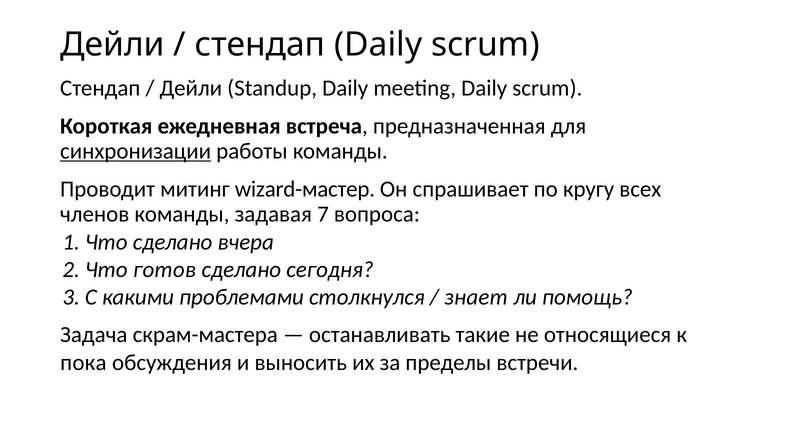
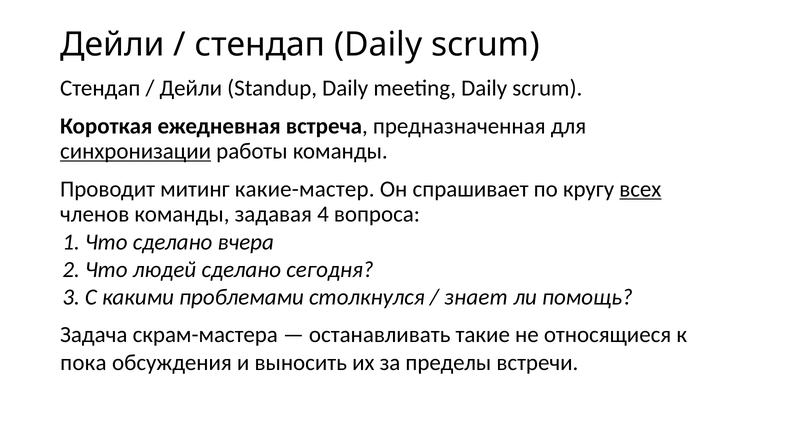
wizard-мастер: wizard-мастер -> какие-мастер (305, 189)
всех underline: none -> present (640, 189)
7: 7 -> 4 (323, 214)
готов: готов -> людей (165, 269)
